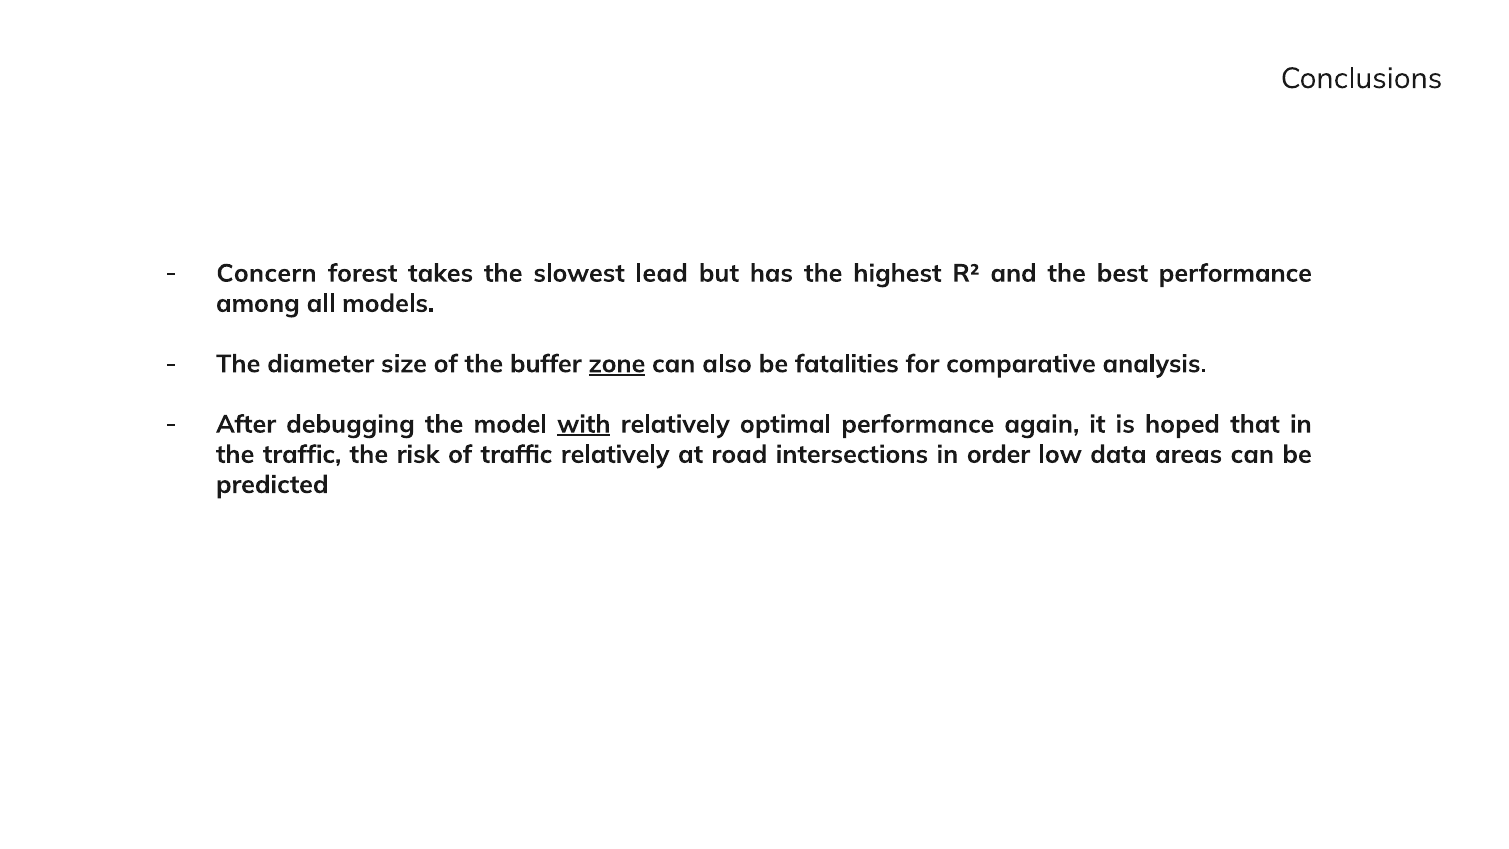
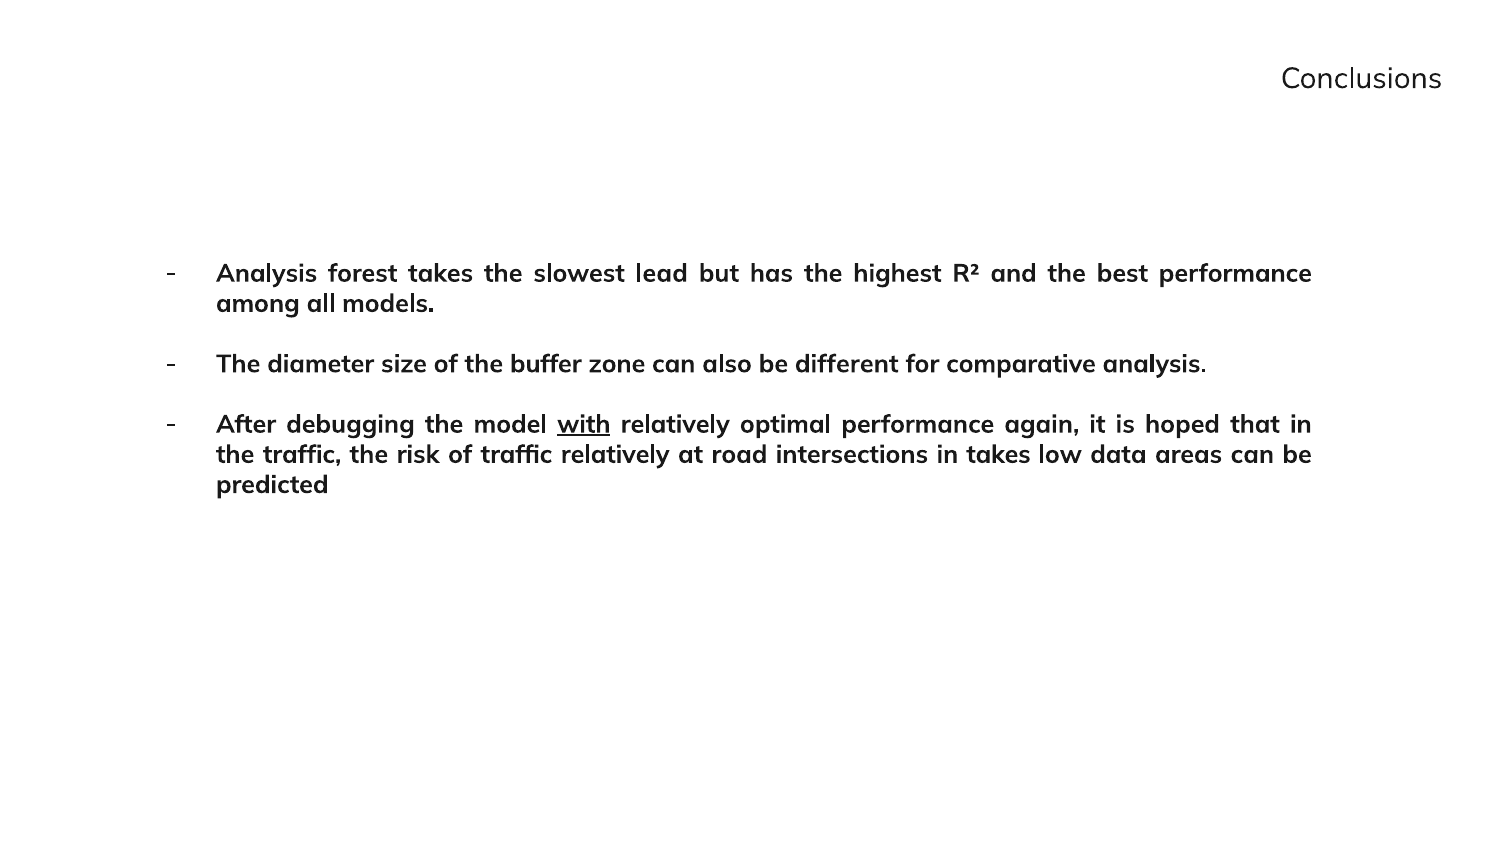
Concern: Concern -> Analysis (267, 273)
zone underline: present -> none (617, 364)
fatalities: fatalities -> different (847, 364)
in order: order -> takes (999, 454)
